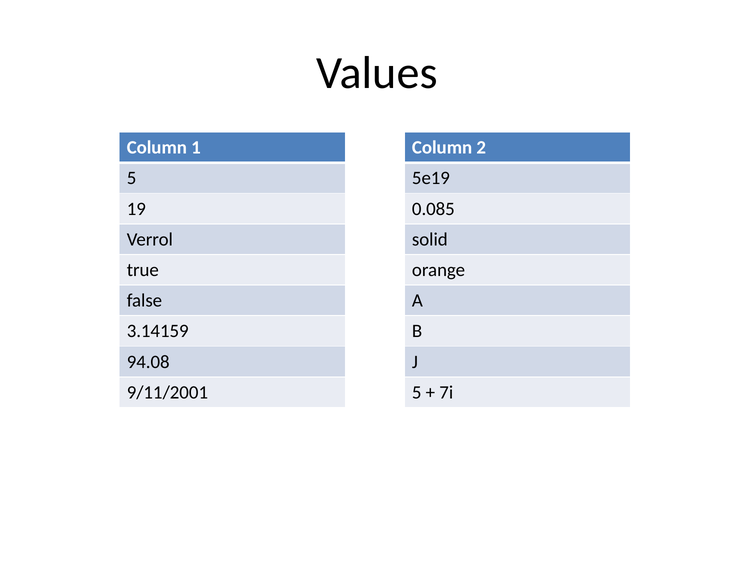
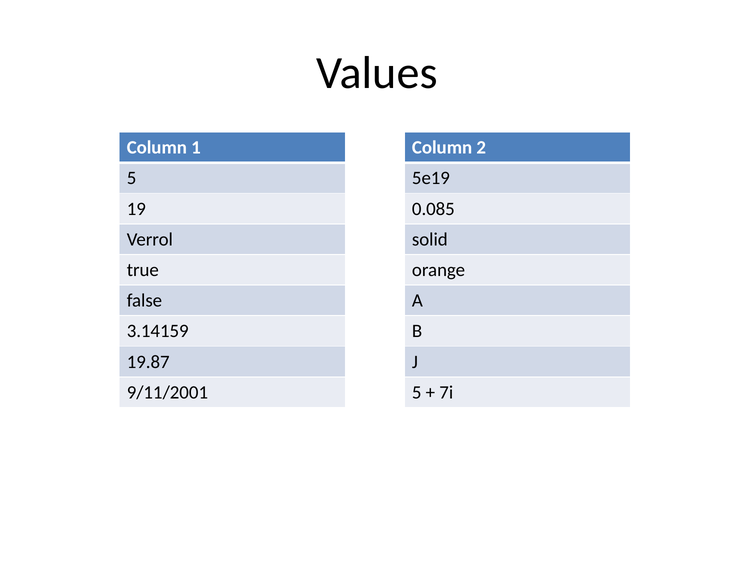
94.08: 94.08 -> 19.87 (148, 361)
